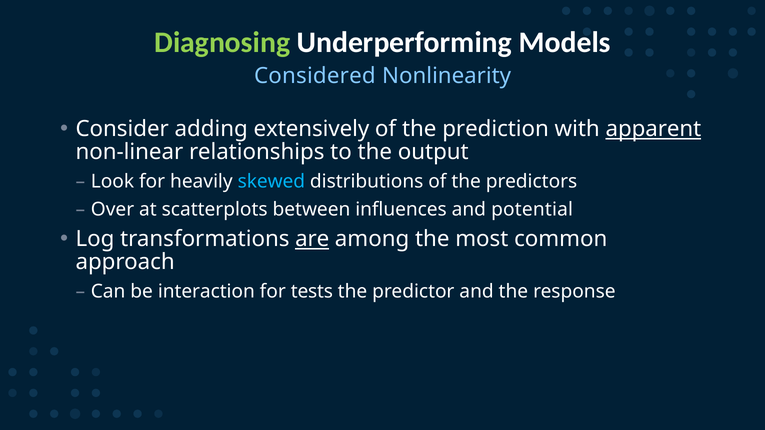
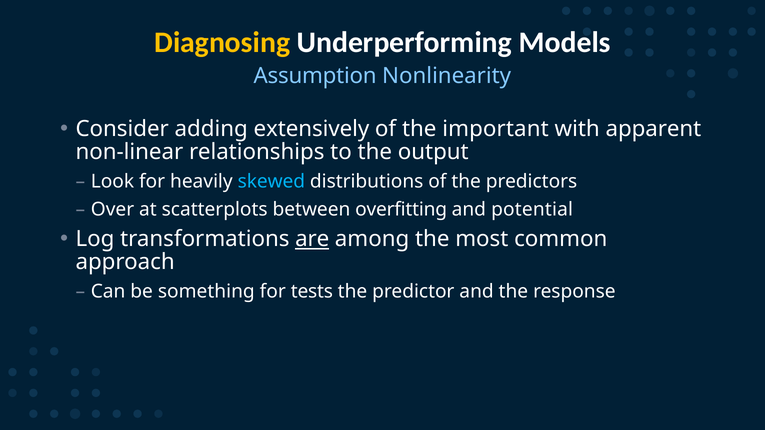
Diagnosing colour: light green -> yellow (222, 43)
Considered: Considered -> Assumption (315, 76)
prediction: prediction -> important (495, 129)
apparent underline: present -> none (653, 129)
influences: influences -> overfitting (401, 210)
interaction: interaction -> something (206, 292)
